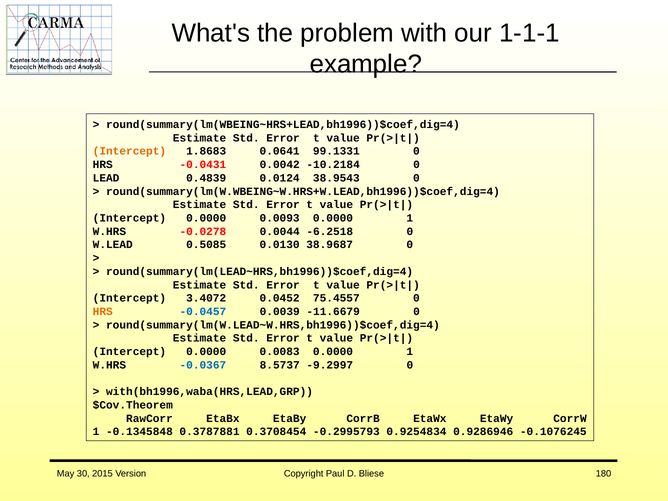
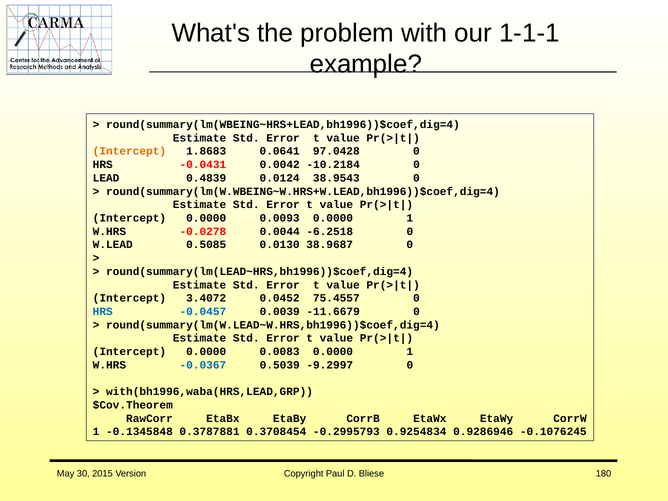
99.1331: 99.1331 -> 97.0428 (336, 151)
HRS colour: orange -> blue (103, 312)
8.5737: 8.5737 -> 0.5039 (280, 365)
